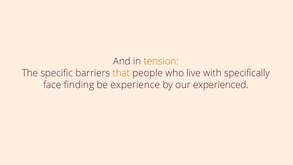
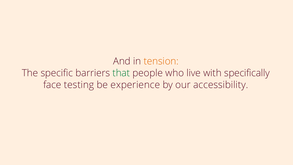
that colour: orange -> green (121, 73)
finding: finding -> testing (79, 85)
experienced: experienced -> accessibility (221, 85)
